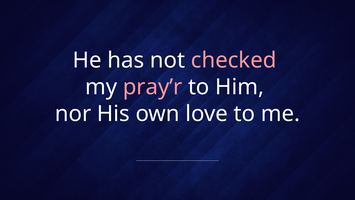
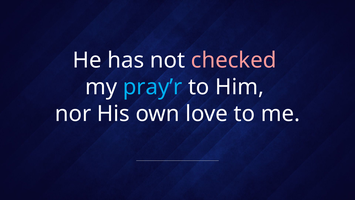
pray’r colour: pink -> light blue (153, 87)
